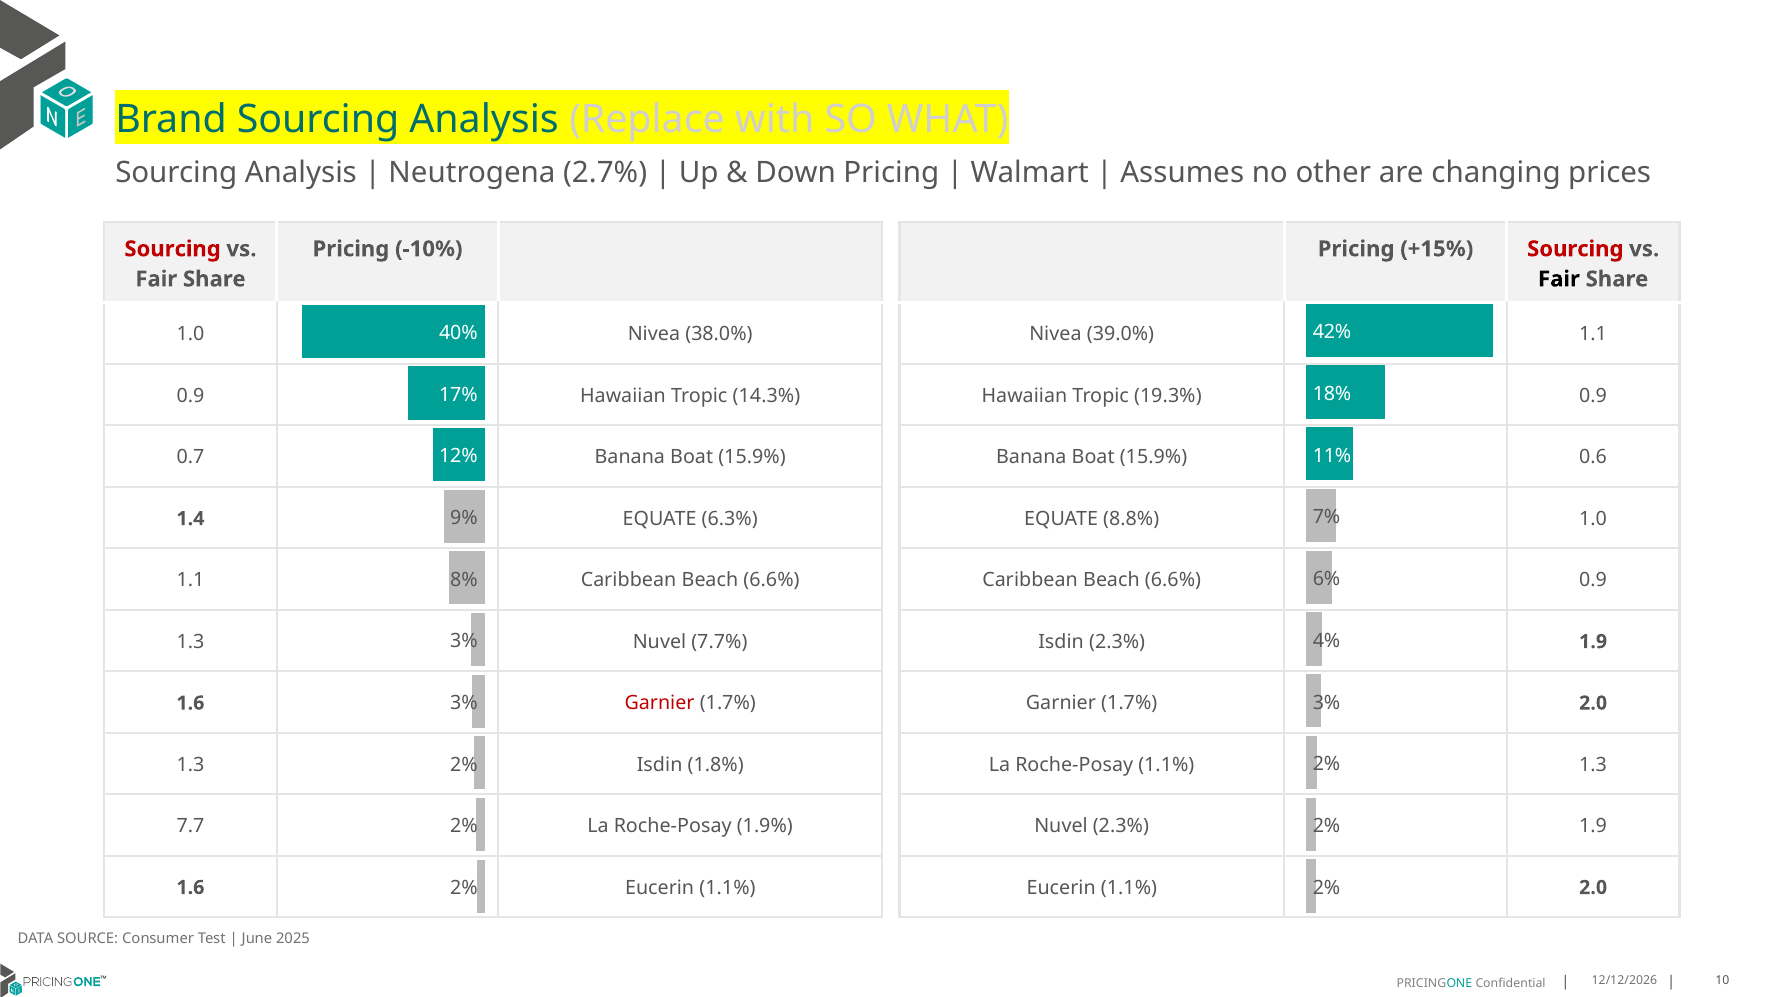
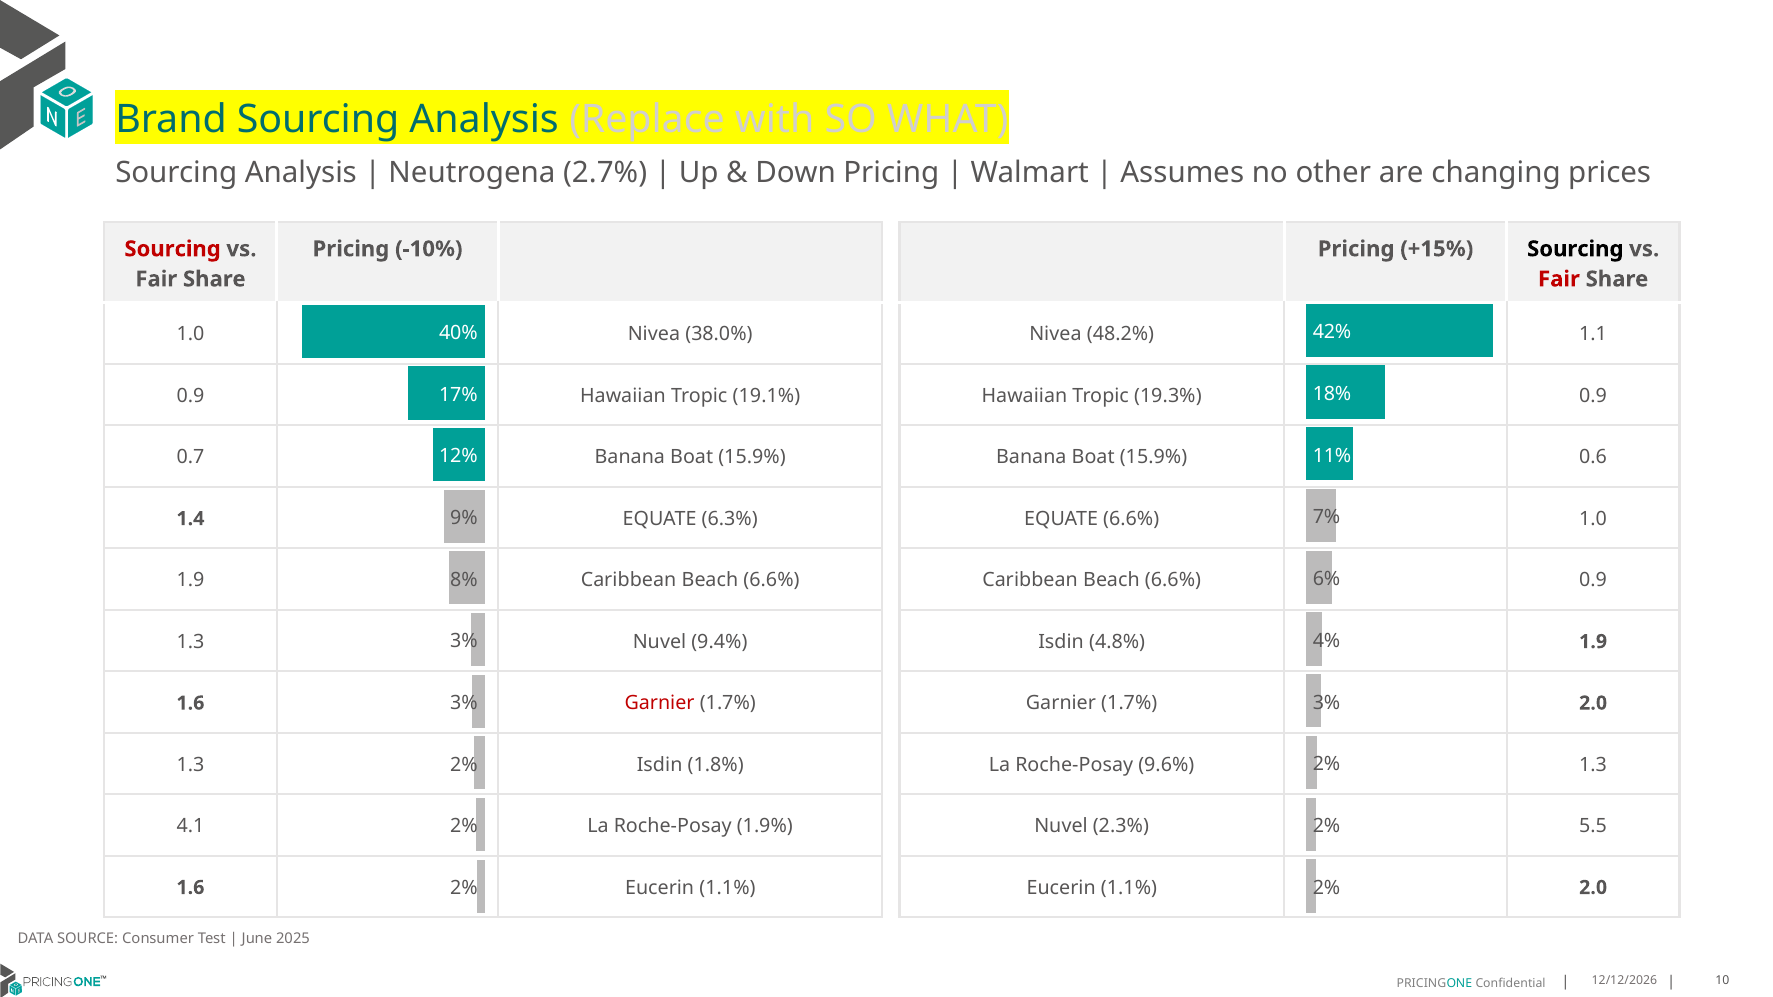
Sourcing colour: red -> black (1575, 249)
Fair colour: black -> red (1559, 279)
39.0%: 39.0% -> 48.2% (1121, 334)
14.3%: 14.3% -> 19.1% (766, 396)
EQUATE 8.8%: 8.8% -> 6.6% (1131, 519)
1.1: 1.1 -> 1.9 (190, 580)
7.7%: 7.7% -> 9.4% (719, 642)
Isdin 2.3%: 2.3% -> 4.8% (1117, 642)
Roche-Posay 1.1%: 1.1% -> 9.6% (1166, 765)
7.7: 7.7 -> 4.1 (190, 826)
Nuvel 2.3% 1.9: 1.9 -> 5.5 (1593, 826)
